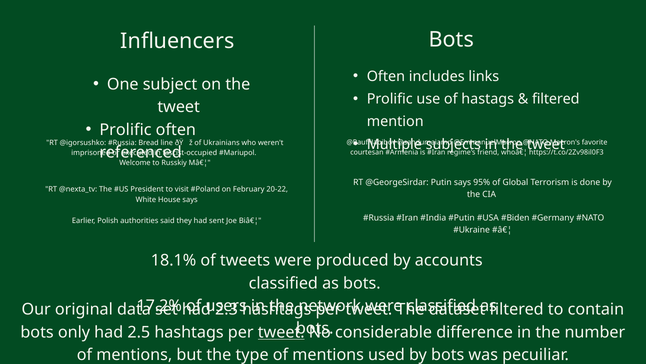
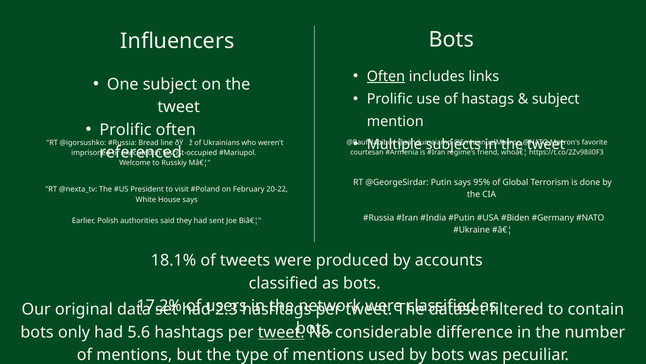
Often underline: none -> present (386, 76)
filtered: filtered -> subject (556, 99)
2.5: 2.5 -> 5.6 (139, 332)
